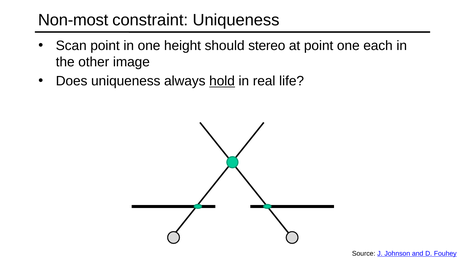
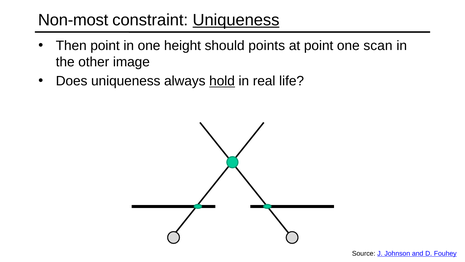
Uniqueness underline: none -> present (236, 20)
Scan: Scan -> Then (71, 46)
stereo: stereo -> points (267, 46)
each: each -> scan (378, 46)
